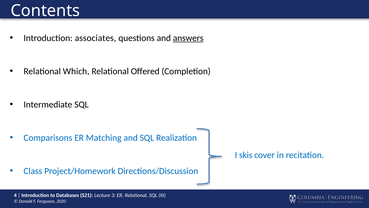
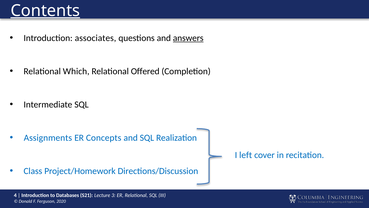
Contents underline: none -> present (45, 11)
Comparisons: Comparisons -> Assignments (48, 138)
Matching: Matching -> Concepts (104, 138)
skis: skis -> left (246, 155)
